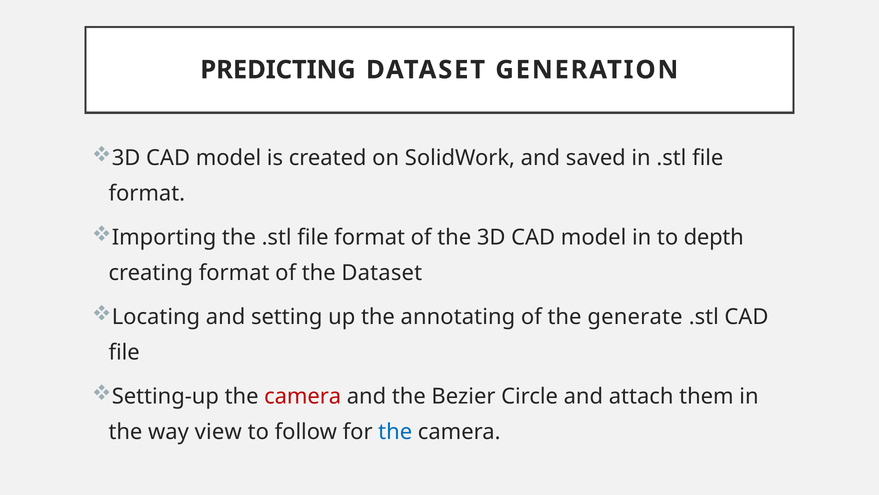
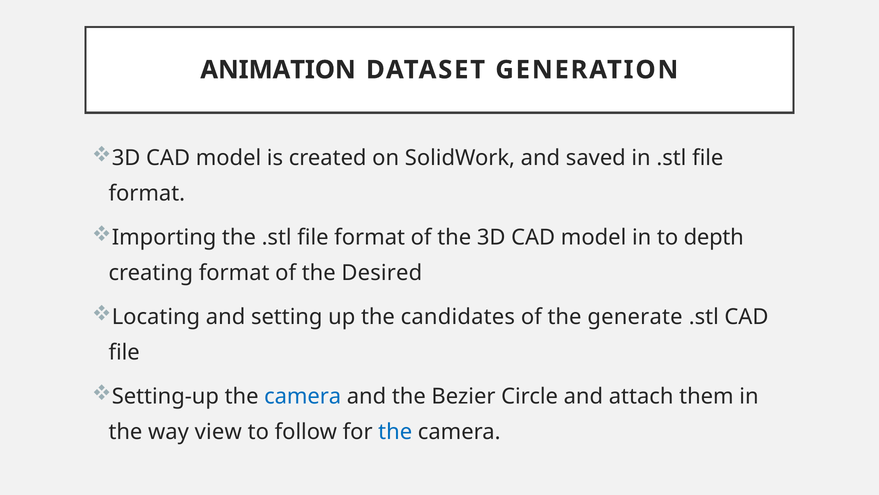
PREDICTING: PREDICTING -> ANIMATION (278, 70)
the Dataset: Dataset -> Desired (382, 273)
annotating: annotating -> candidates (458, 317)
camera colour: red -> blue (303, 396)
